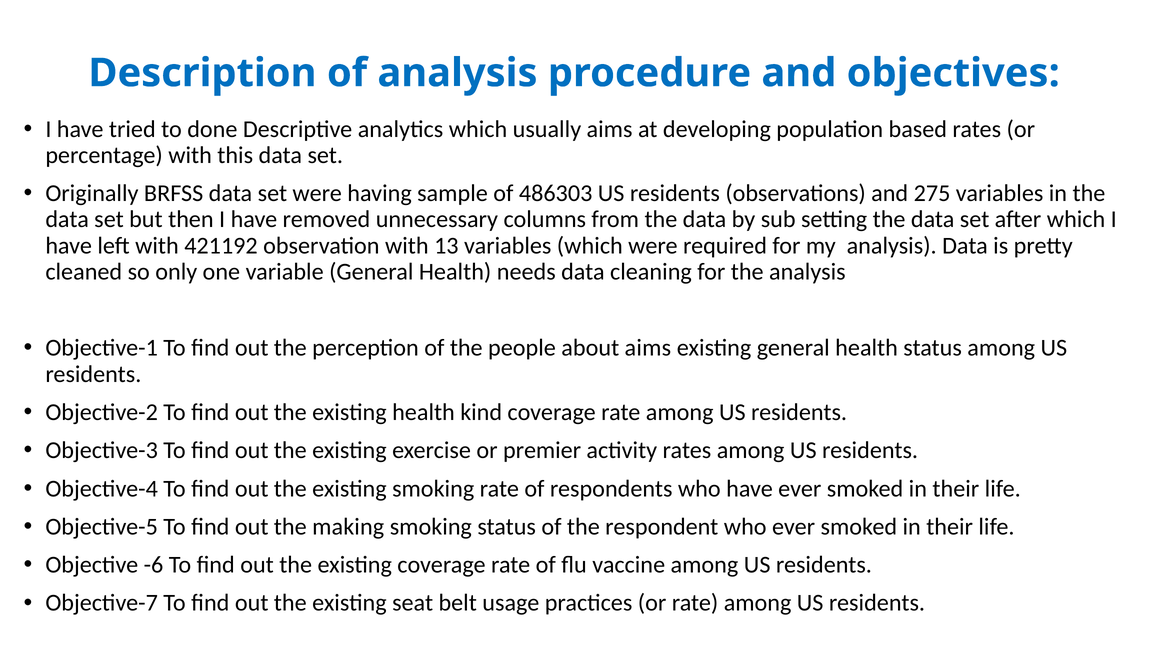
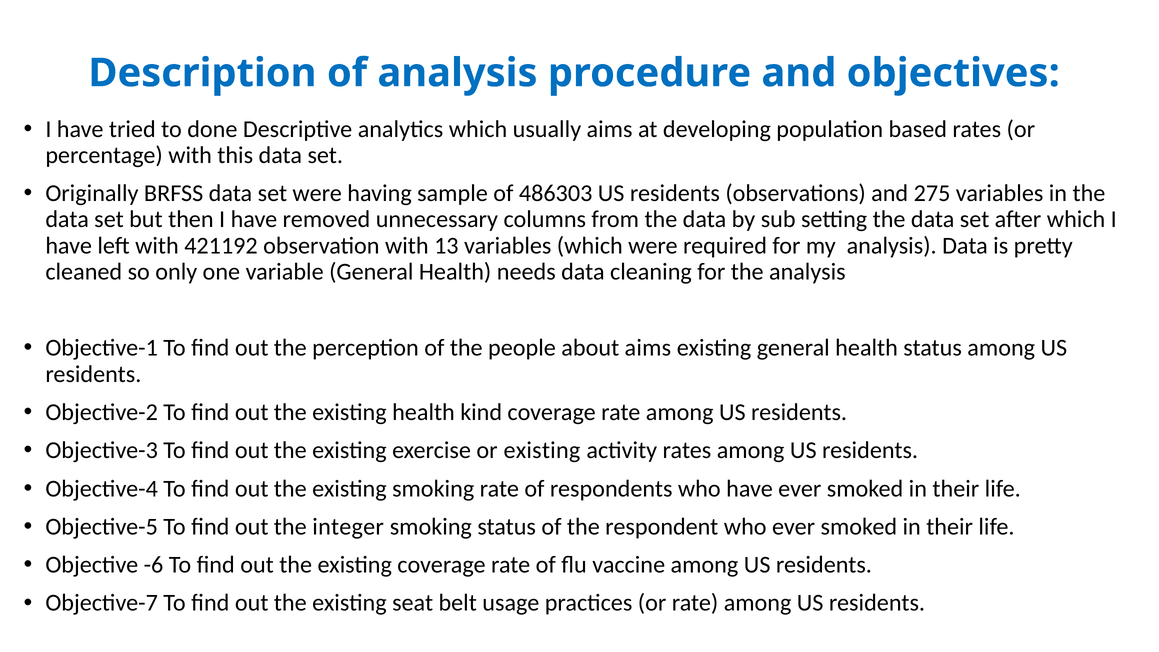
or premier: premier -> existing (542, 450)
making: making -> integer (348, 527)
